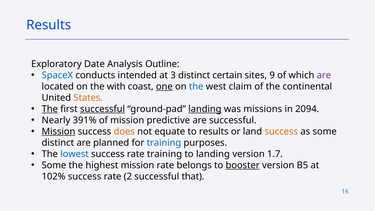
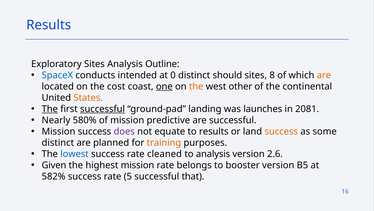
Exploratory Date: Date -> Sites (94, 64)
3: 3 -> 0 (173, 75)
certain: certain -> should (227, 75)
9: 9 -> 8 (272, 75)
are colour: purple -> orange (324, 75)
with: with -> cost (116, 86)
the colour: blue -> orange (196, 86)
claim: claim -> other (240, 86)
landing underline: present -> none (205, 109)
missions: missions -> launches (263, 109)
2094: 2094 -> 2081 (307, 109)
391%: 391% -> 580% (85, 120)
Mission underline: present -> none (59, 131)
does colour: orange -> purple (124, 131)
training colour: blue -> orange (164, 142)
rate training: training -> cleaned (164, 153)
to landing: landing -> analysis (213, 153)
1.7: 1.7 -> 2.6 (275, 153)
Some: Some -> Given (54, 165)
booster underline: present -> none (243, 165)
102%: 102% -> 582% (54, 176)
2: 2 -> 5 (128, 176)
